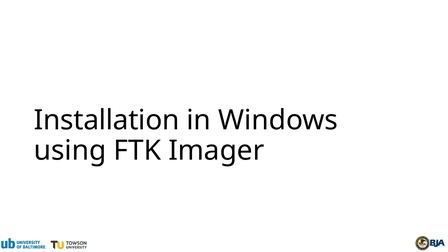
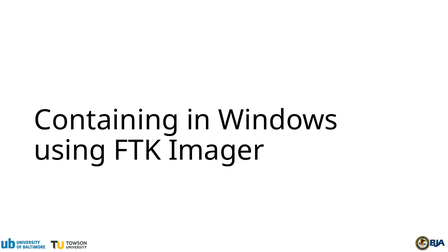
Installation: Installation -> Containing (106, 120)
